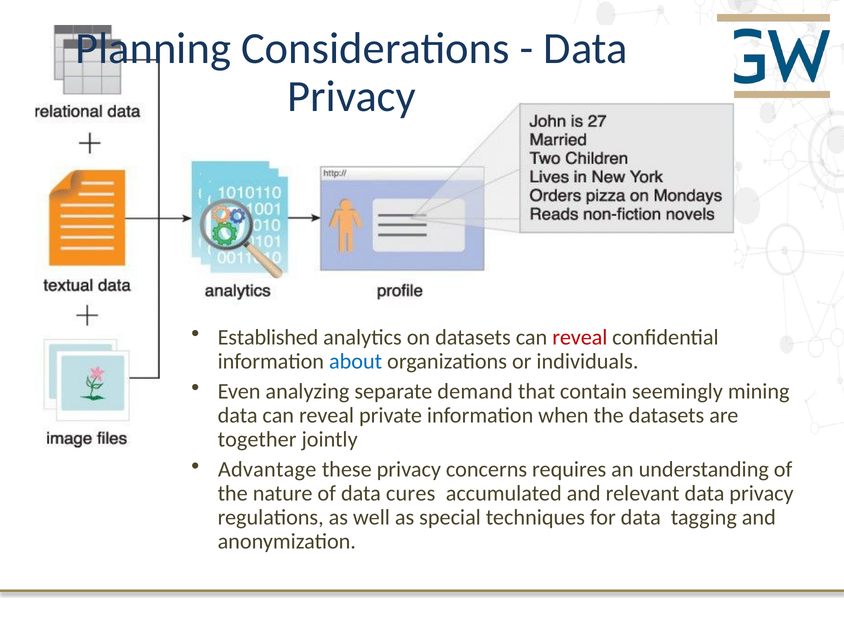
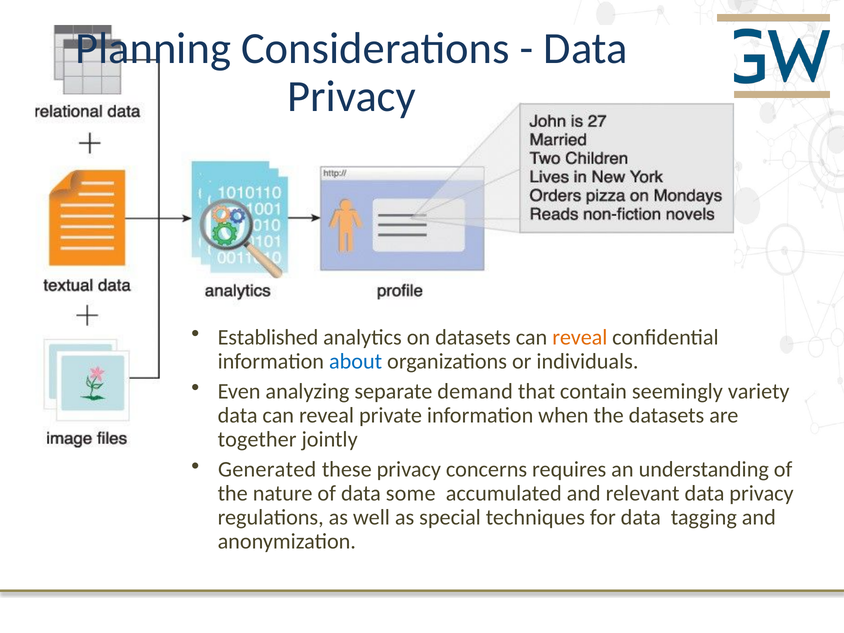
reveal colour: red -> orange (580, 337)
mining: mining -> variety (759, 391)
Advantage: Advantage -> Generated (267, 469)
cures: cures -> some (411, 494)
